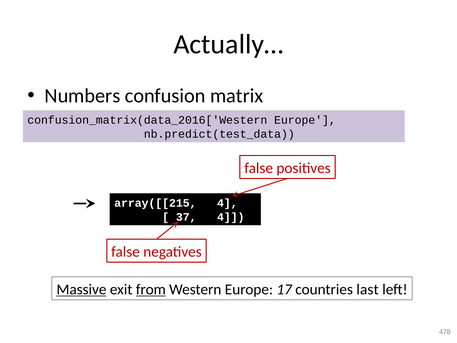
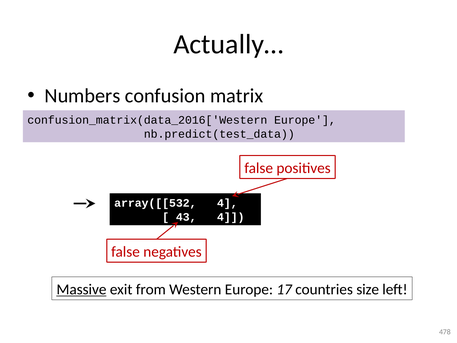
array([[215: array([[215 -> array([[532 (155, 203)
37: 37 -> 43 (186, 217)
from underline: present -> none (151, 289)
last: last -> size (368, 289)
